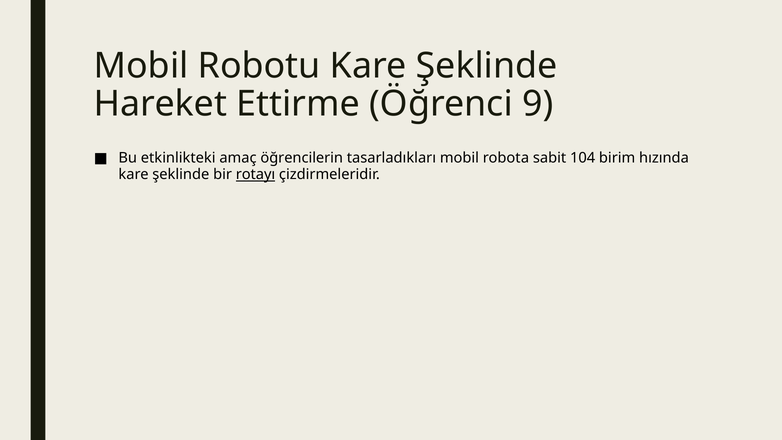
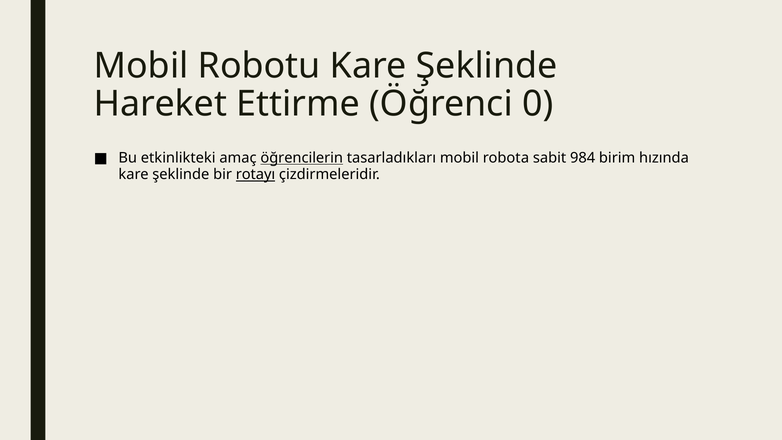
9: 9 -> 0 (538, 104)
öğrencilerin underline: none -> present (302, 158)
104: 104 -> 984 (583, 158)
